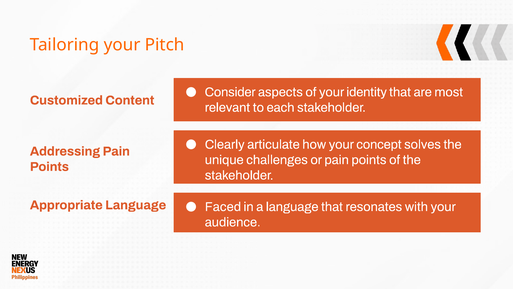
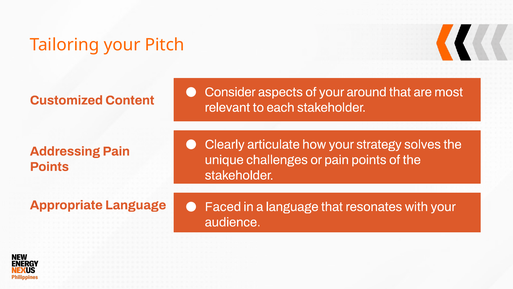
identity: identity -> around (367, 92)
concept: concept -> strategy (379, 144)
